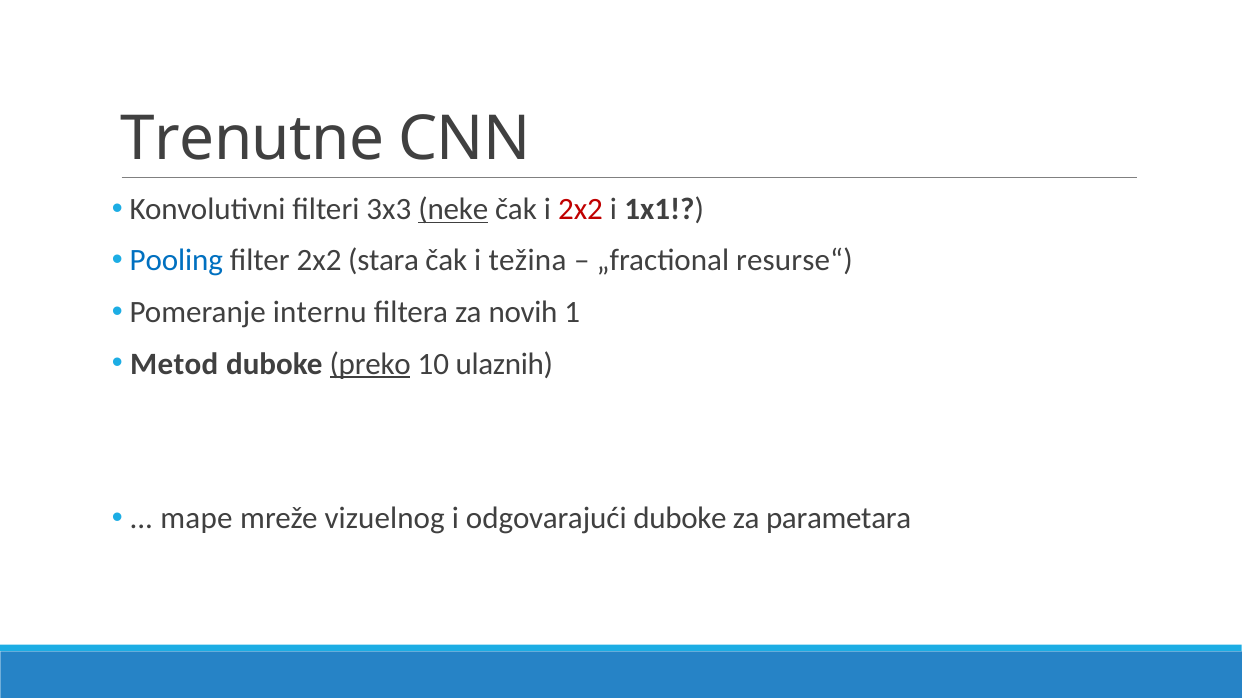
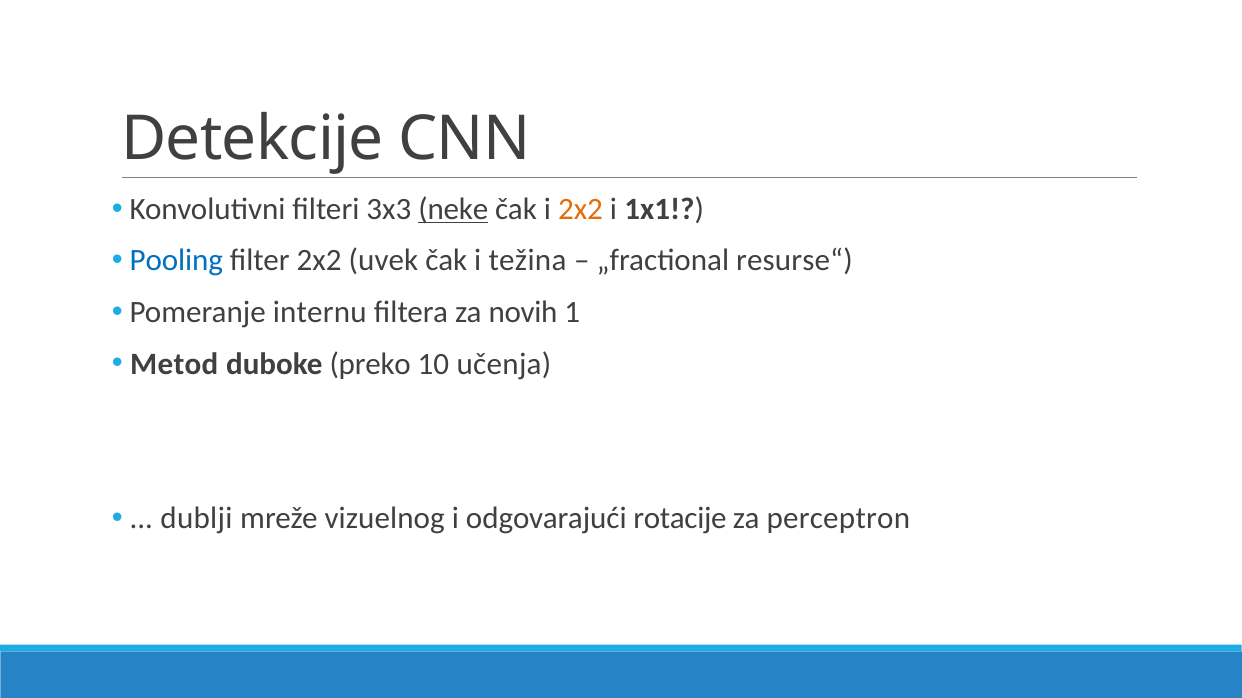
Trenutne: Trenutne -> Detekcije (252, 139)
2x2 colour: red -> orange (580, 209)
stara: stara -> uvek (383, 261)
preko underline: present -> none (370, 364)
ulaznih: ulaznih -> učenja (504, 364)
mape: mape -> dublji (196, 519)
odgovarajući duboke: duboke -> rotacije (680, 519)
parametara: parametara -> perceptron (838, 519)
